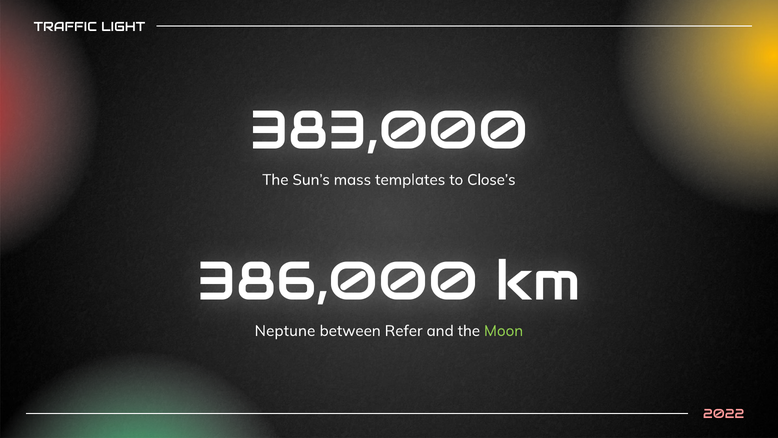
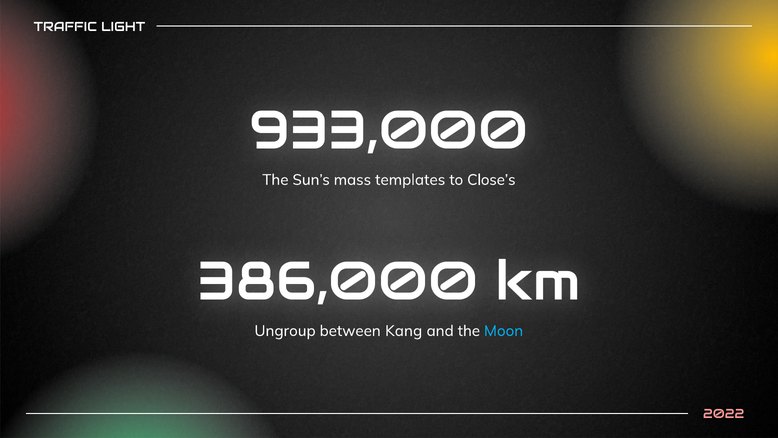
383,000: 383,000 -> 933,000 (389, 131)
Neptune: Neptune -> Ungroup (285, 331)
Refer: Refer -> Kang (404, 331)
Moon colour: light green -> light blue (504, 331)
